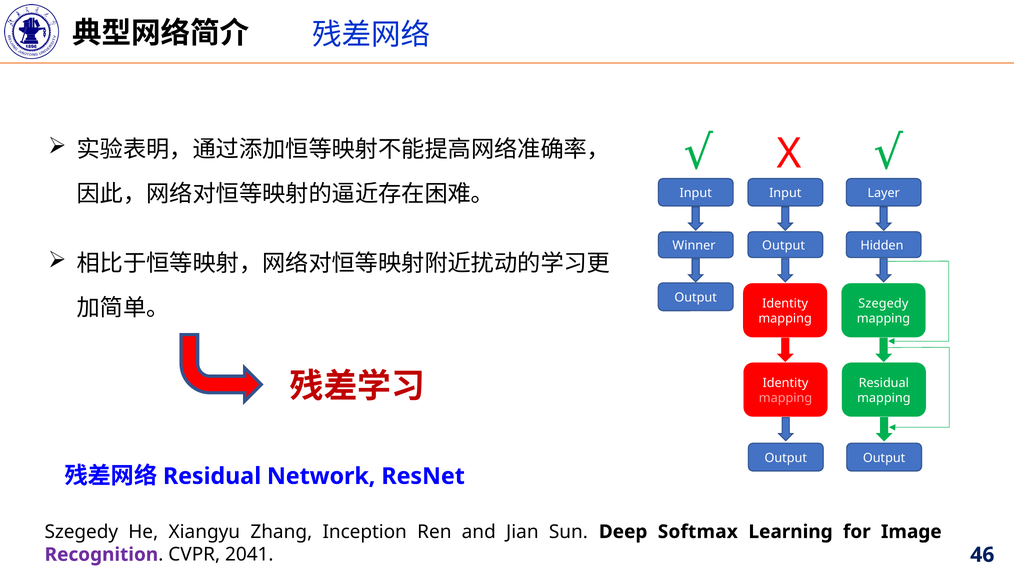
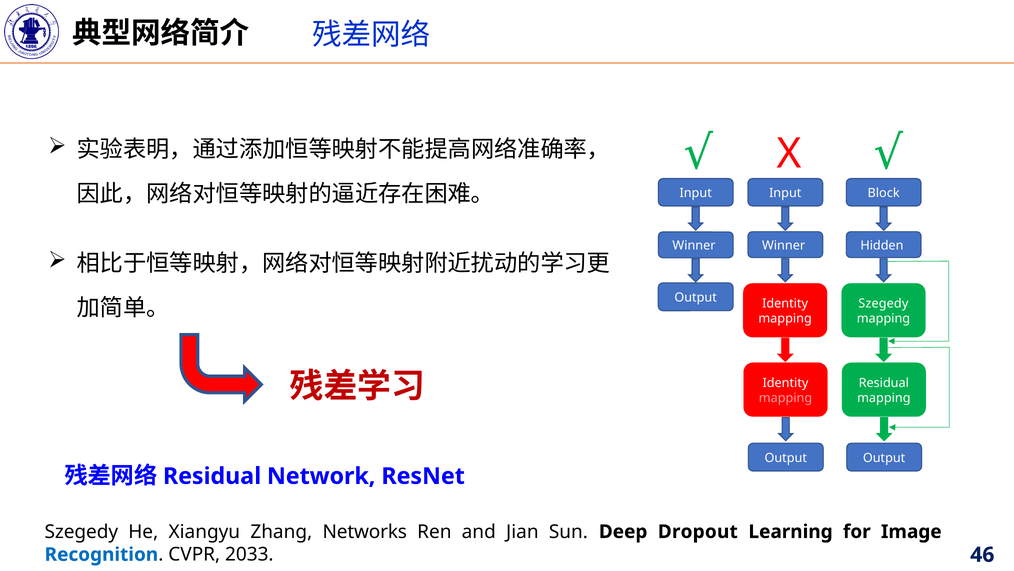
Layer: Layer -> Block (884, 193)
Output: Output -> Winner (784, 245)
Inception: Inception -> Networks (365, 531)
Softmax: Softmax -> Dropout (698, 531)
Recognition colour: purple -> blue (101, 554)
2041: 2041 -> 2033 (249, 554)
